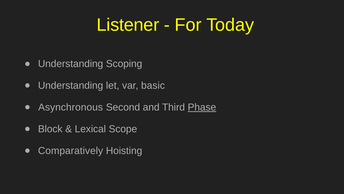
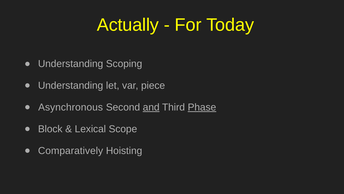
Listener: Listener -> Actually (128, 25)
basic: basic -> piece (153, 85)
and underline: none -> present (151, 107)
